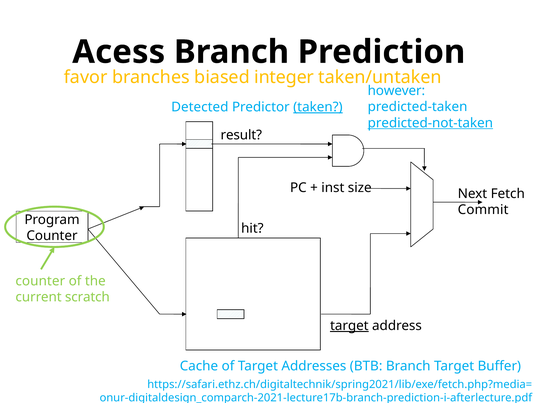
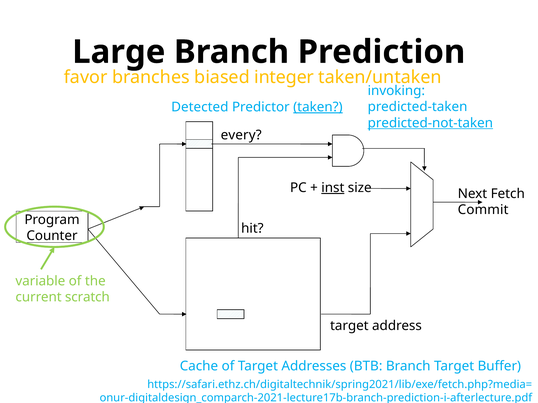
Acess: Acess -> Large (119, 52)
however: however -> invoking (396, 91)
result: result -> every (241, 135)
inst underline: none -> present (333, 188)
counter: counter -> variable (40, 281)
target underline: present -> none (349, 326)
